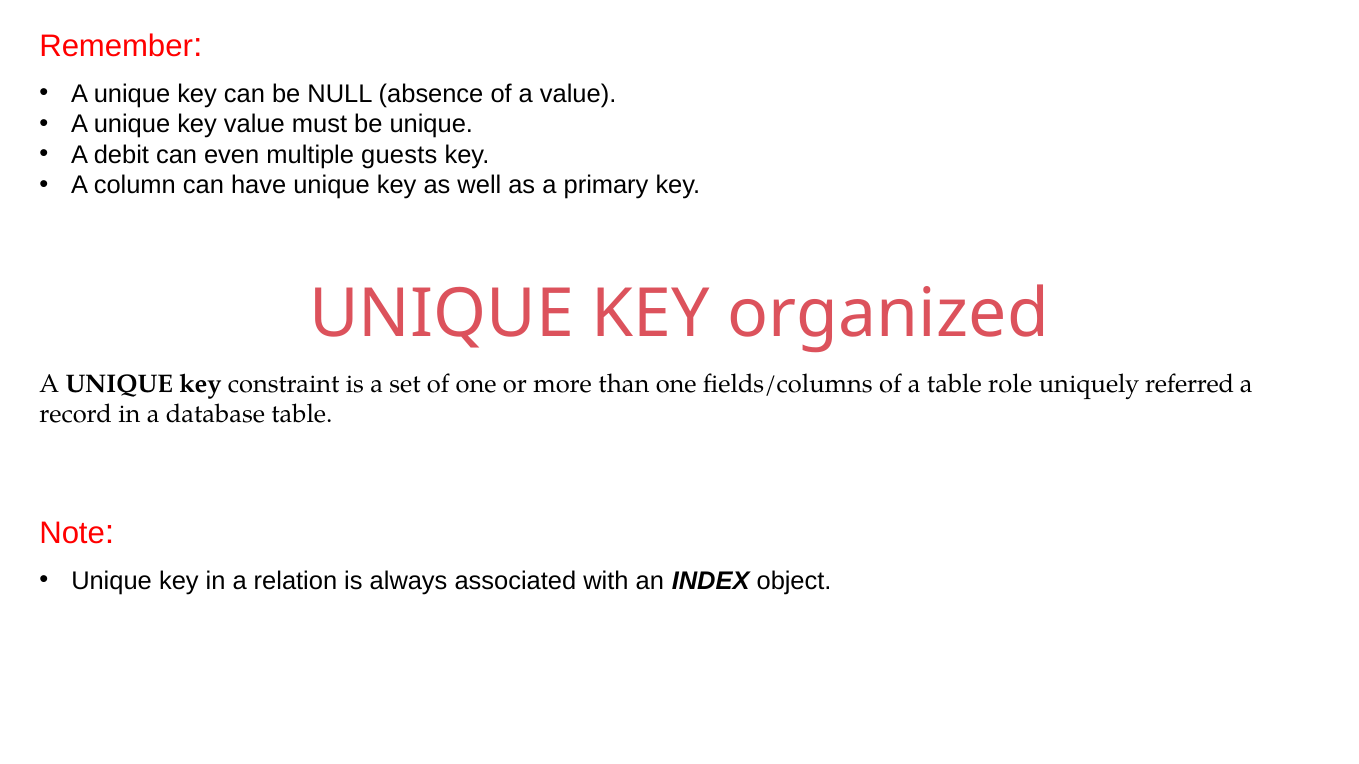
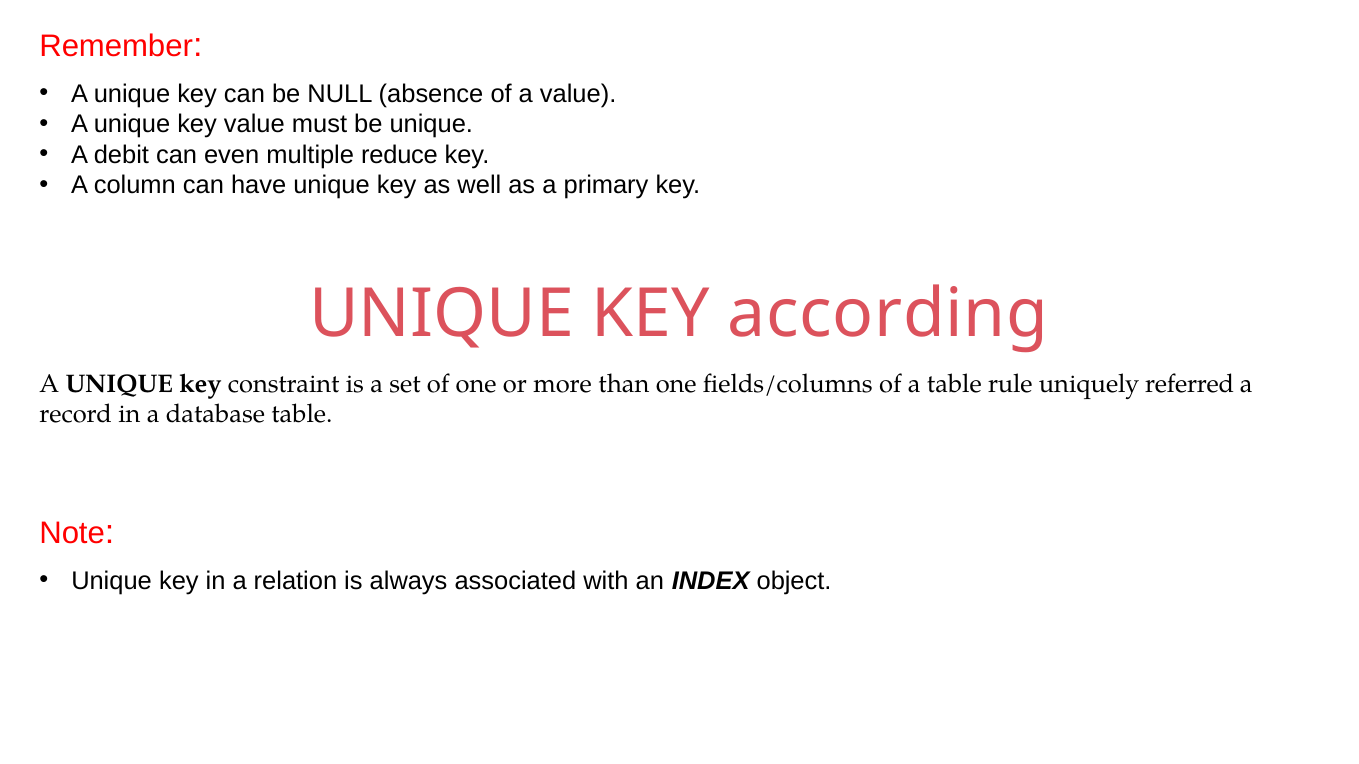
guests: guests -> reduce (400, 155)
organized: organized -> according (888, 314)
role: role -> rule (1010, 384)
